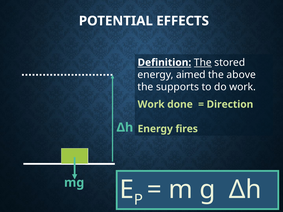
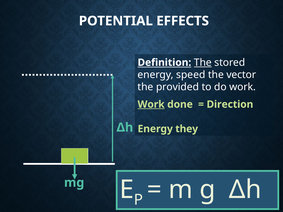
aimed: aimed -> speed (191, 75)
above: above -> vector (241, 75)
supports: supports -> provided (177, 87)
Work underline: none -> present (151, 104)
fires: fires -> they (187, 129)
